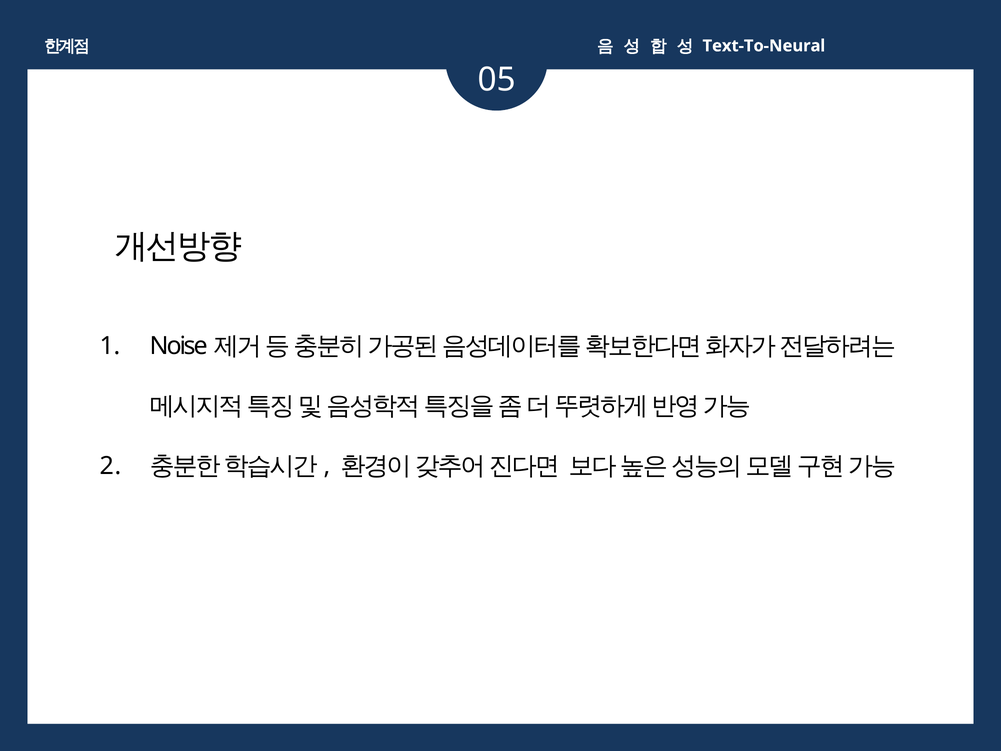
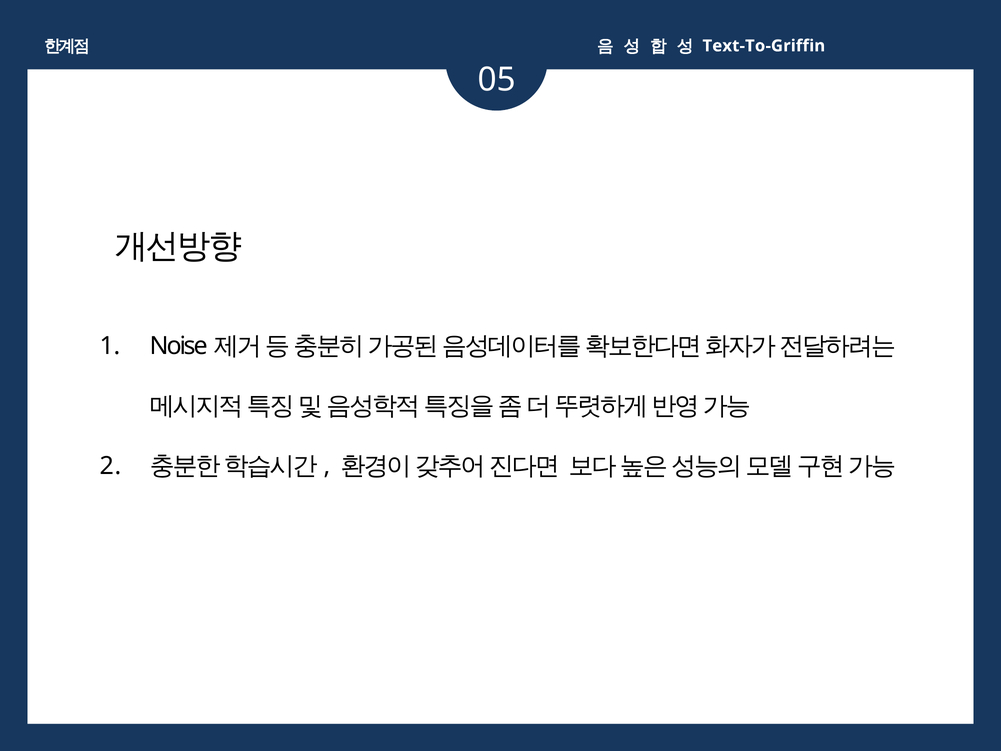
Text-To-Neural: Text-To-Neural -> Text-To-Griffin (764, 46)
